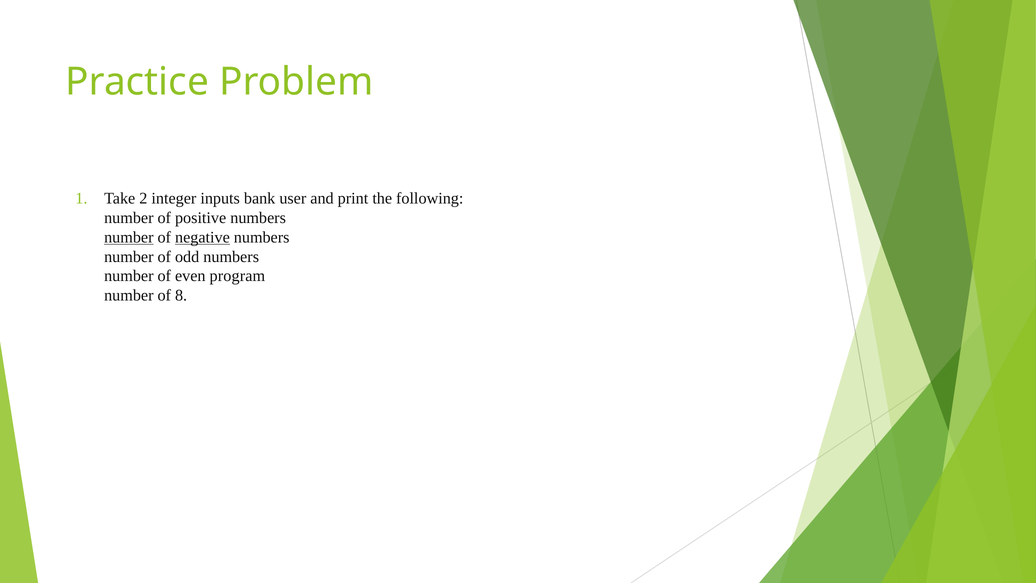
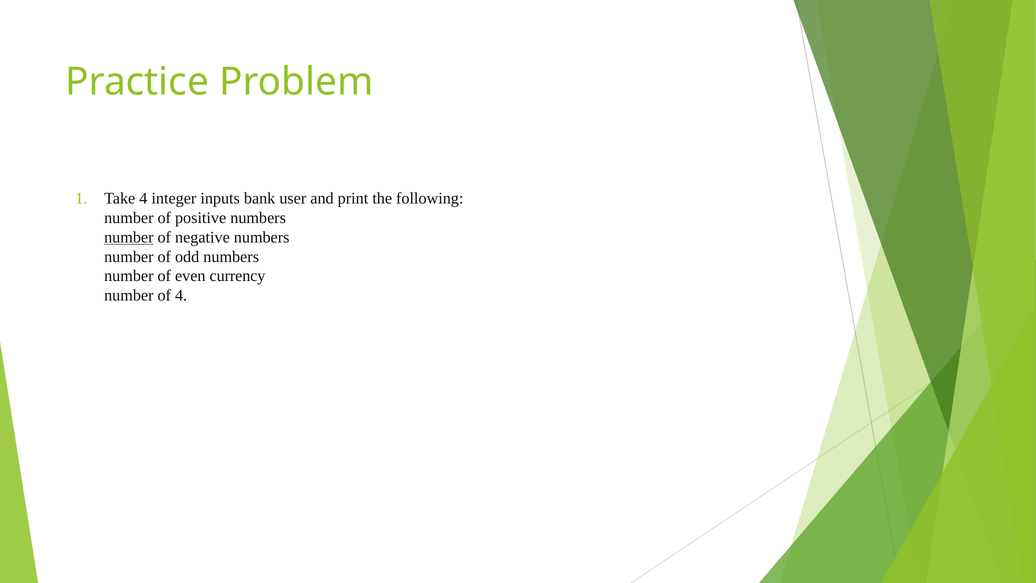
Take 2: 2 -> 4 (143, 198)
negative underline: present -> none (202, 237)
program: program -> currency (237, 276)
of 8: 8 -> 4 (181, 295)
